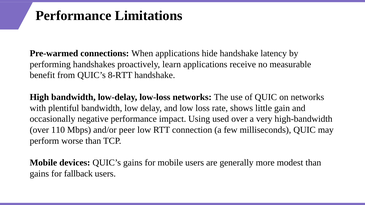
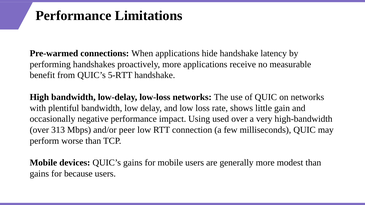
proactively learn: learn -> more (172, 64)
8-RTT: 8-RTT -> 5-RTT (120, 75)
110: 110 -> 313 (58, 130)
fallback: fallback -> because (78, 174)
